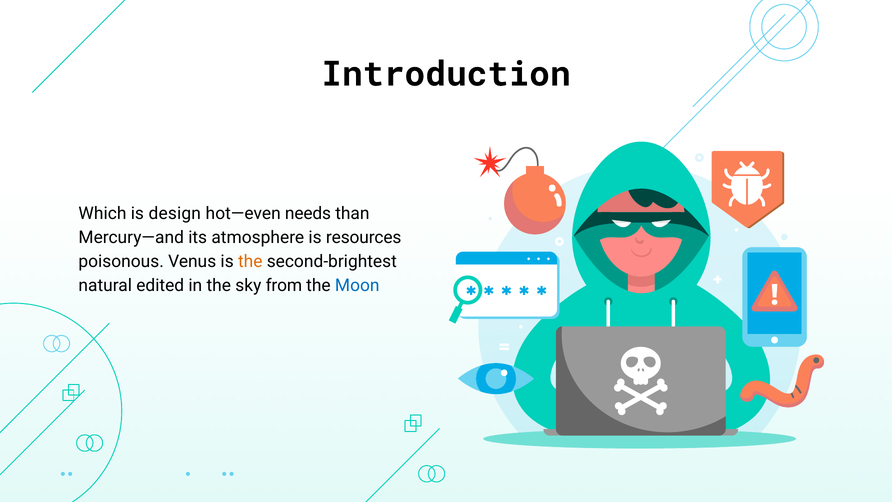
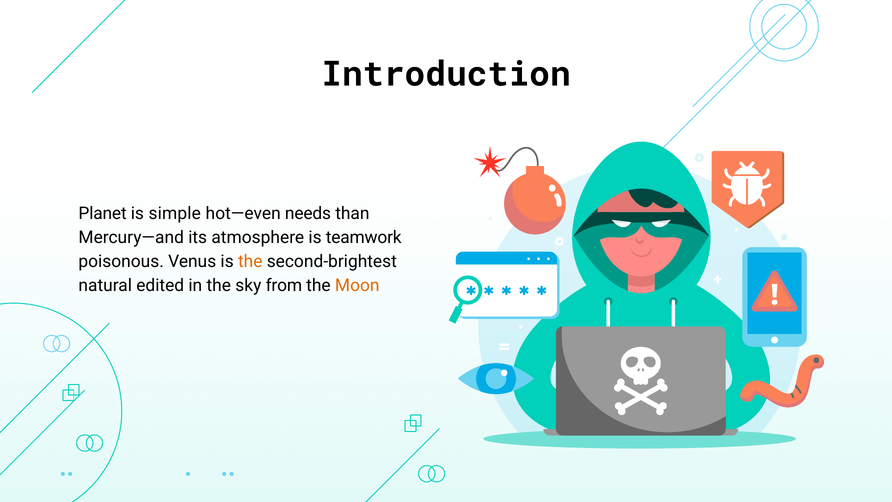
Which: Which -> Planet (103, 213)
design: design -> simple (175, 213)
resources: resources -> teamwork (364, 237)
Moon colour: blue -> orange (357, 285)
